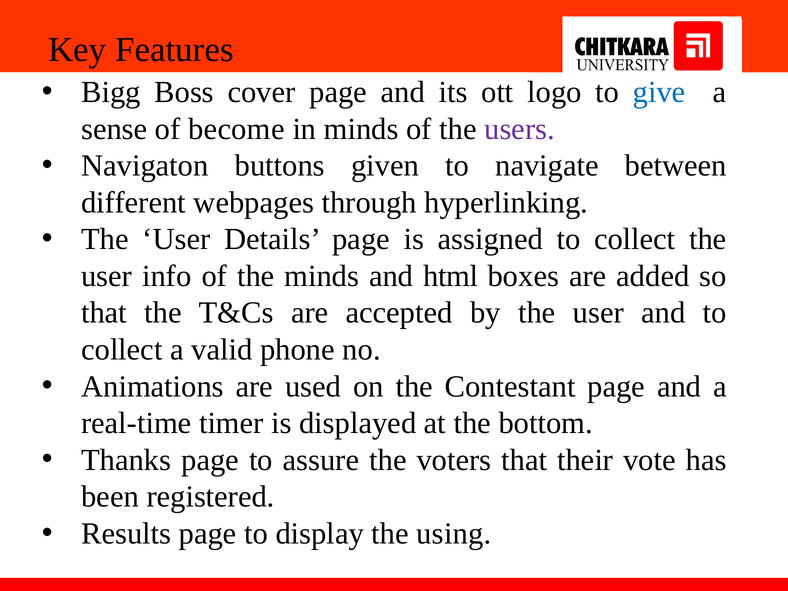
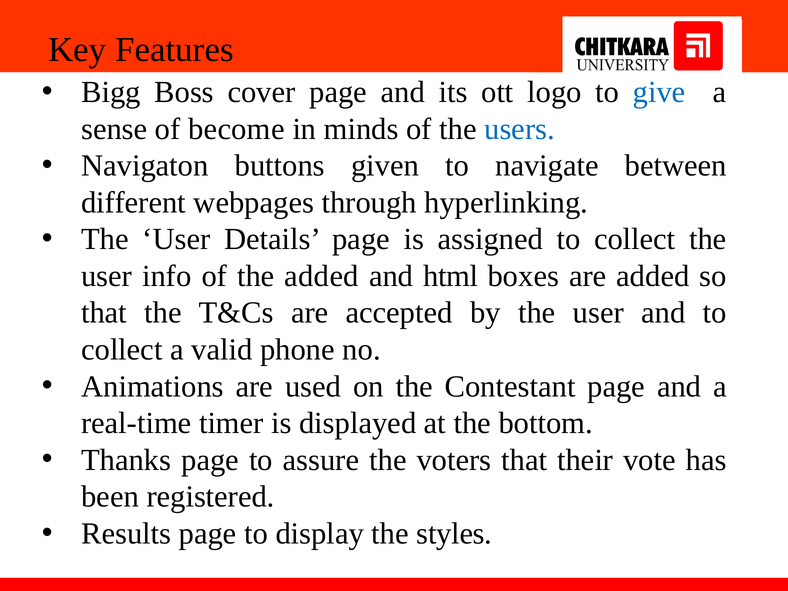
users colour: purple -> blue (520, 129)
the minds: minds -> added (322, 276)
using: using -> styles (454, 534)
